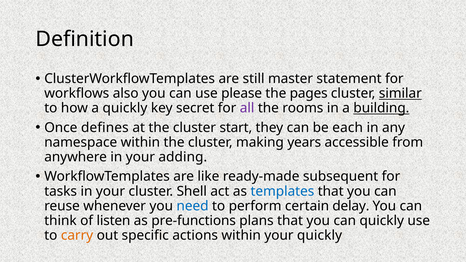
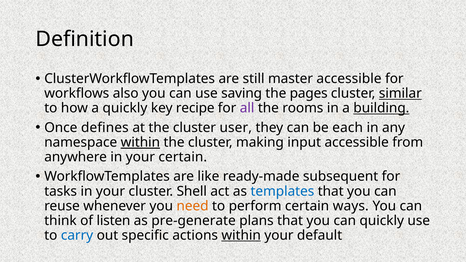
master statement: statement -> accessible (349, 79)
please: please -> saving (242, 93)
secret: secret -> recipe (195, 108)
start: start -> user (236, 128)
within underline: none -> present (140, 142)
years: years -> input (304, 142)
your adding: adding -> certain (183, 157)
need colour: blue -> orange (193, 206)
delay: delay -> ways (351, 206)
pre-functions: pre-functions -> pre-generate (194, 221)
carry colour: orange -> blue (77, 235)
within underline: none -> present (241, 235)
your quickly: quickly -> default (320, 235)
